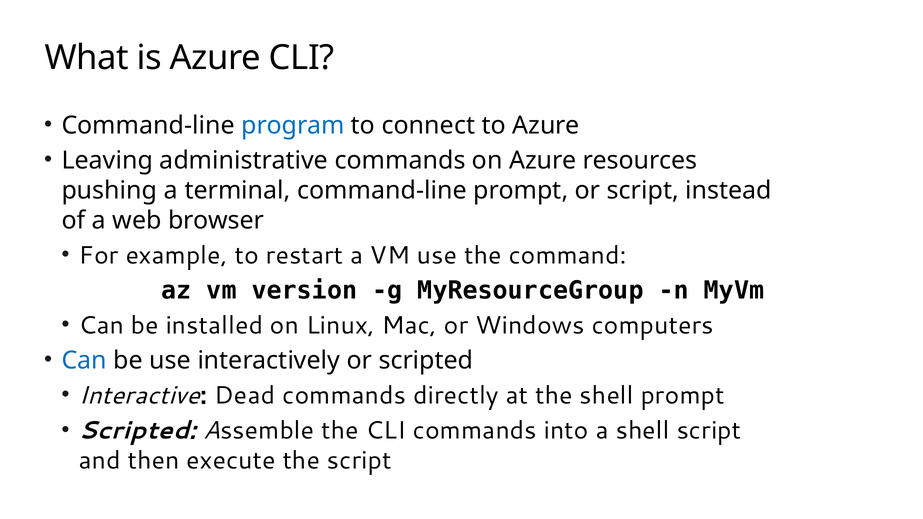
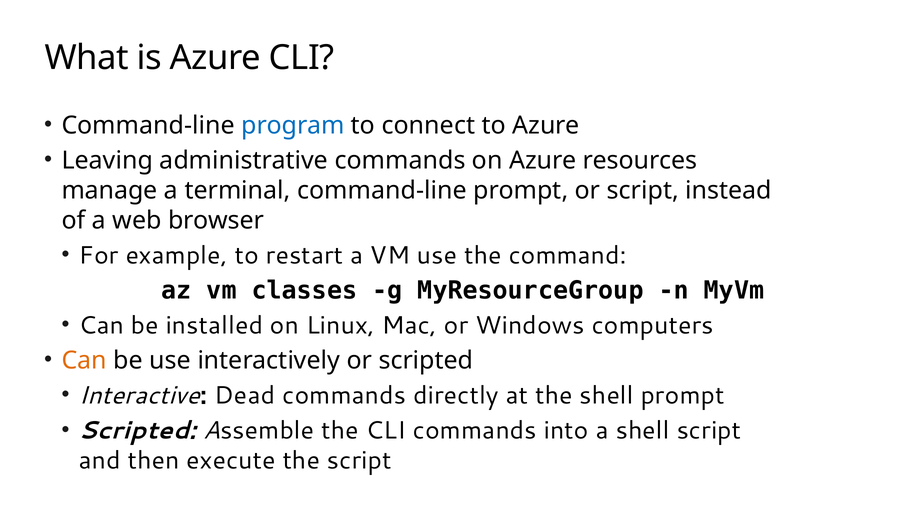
pushing: pushing -> manage (109, 190)
version: version -> classes (304, 291)
Can colour: blue -> orange (84, 361)
